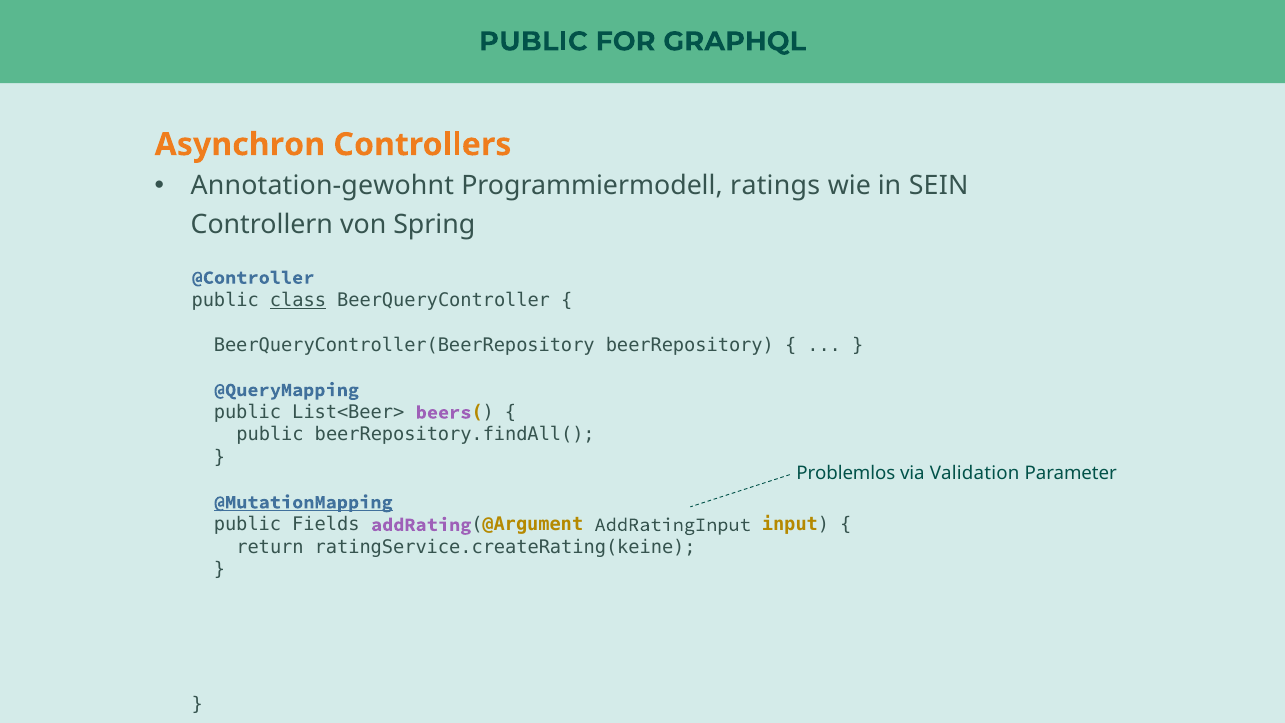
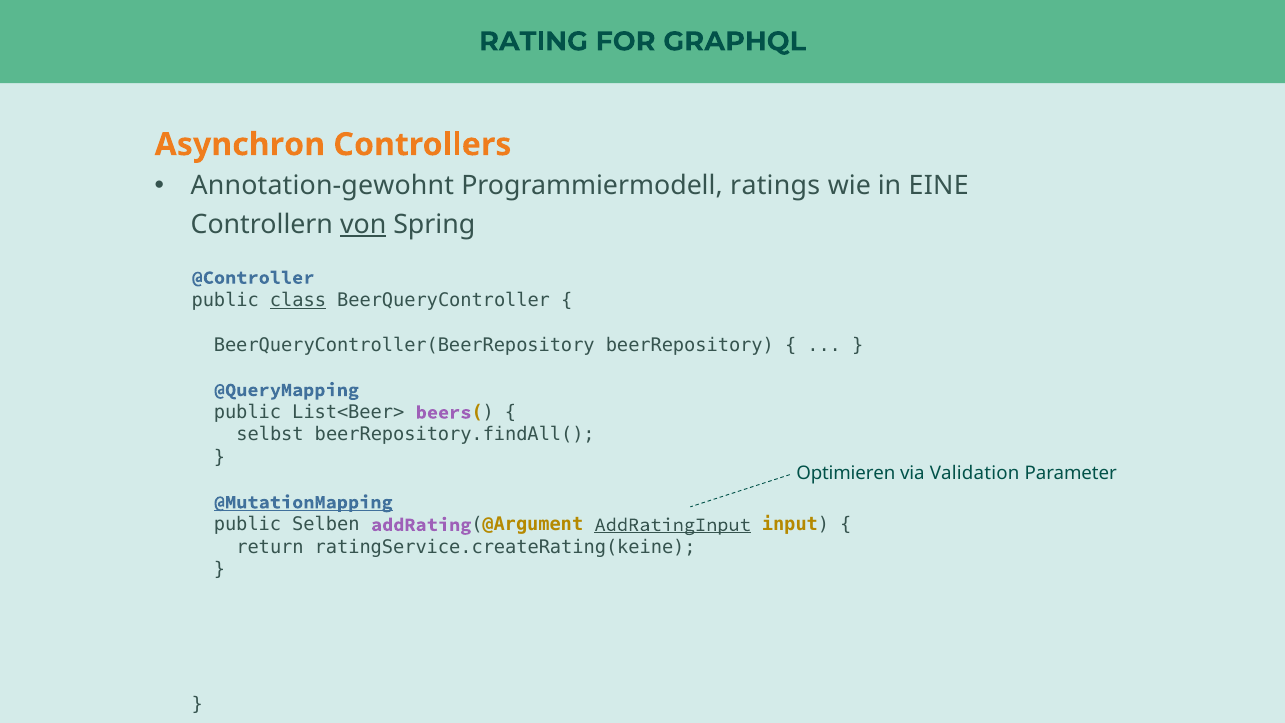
PUBLIC: PUBLIC -> RATING (534, 41)
SEIN: SEIN -> EINE (939, 186)
von underline: none -> present (363, 225)
public: public -> selbst (270, 435)
Problemlos: Problemlos -> Optimieren (846, 473)
Fields: Fields -> Selben (326, 525)
AddRatingInput underline: none -> present (673, 525)
